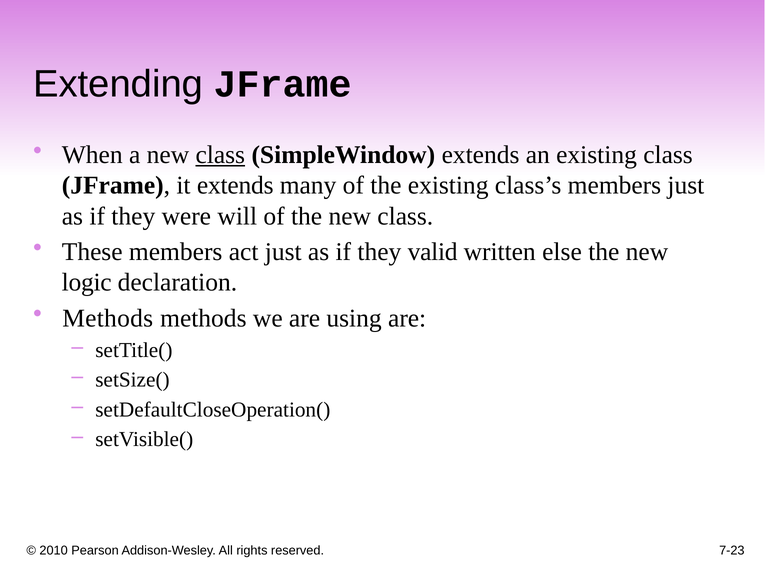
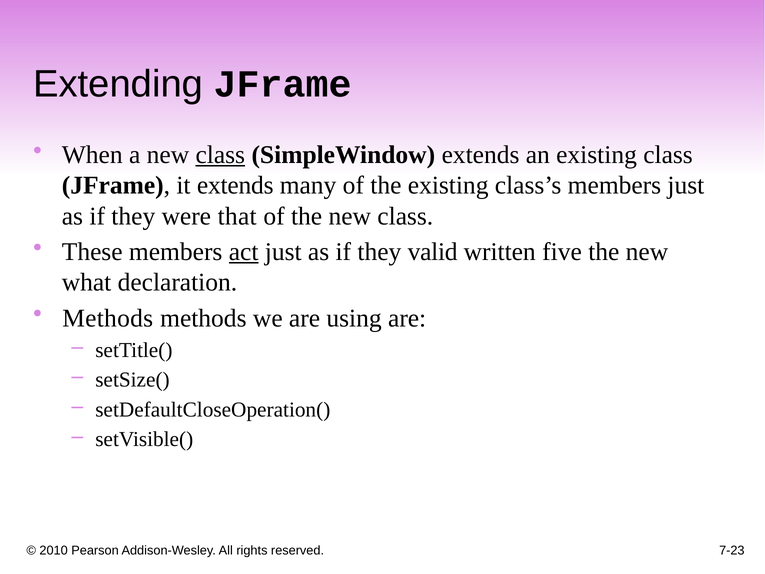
will: will -> that (237, 216)
act underline: none -> present (244, 252)
else: else -> five (562, 252)
logic: logic -> what (87, 282)
